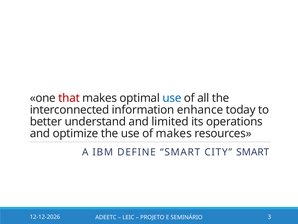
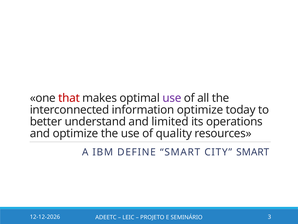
use colour: blue -> purple (172, 98)
information enhance: enhance -> optimize (200, 110)
of makes: makes -> quality (174, 133)
